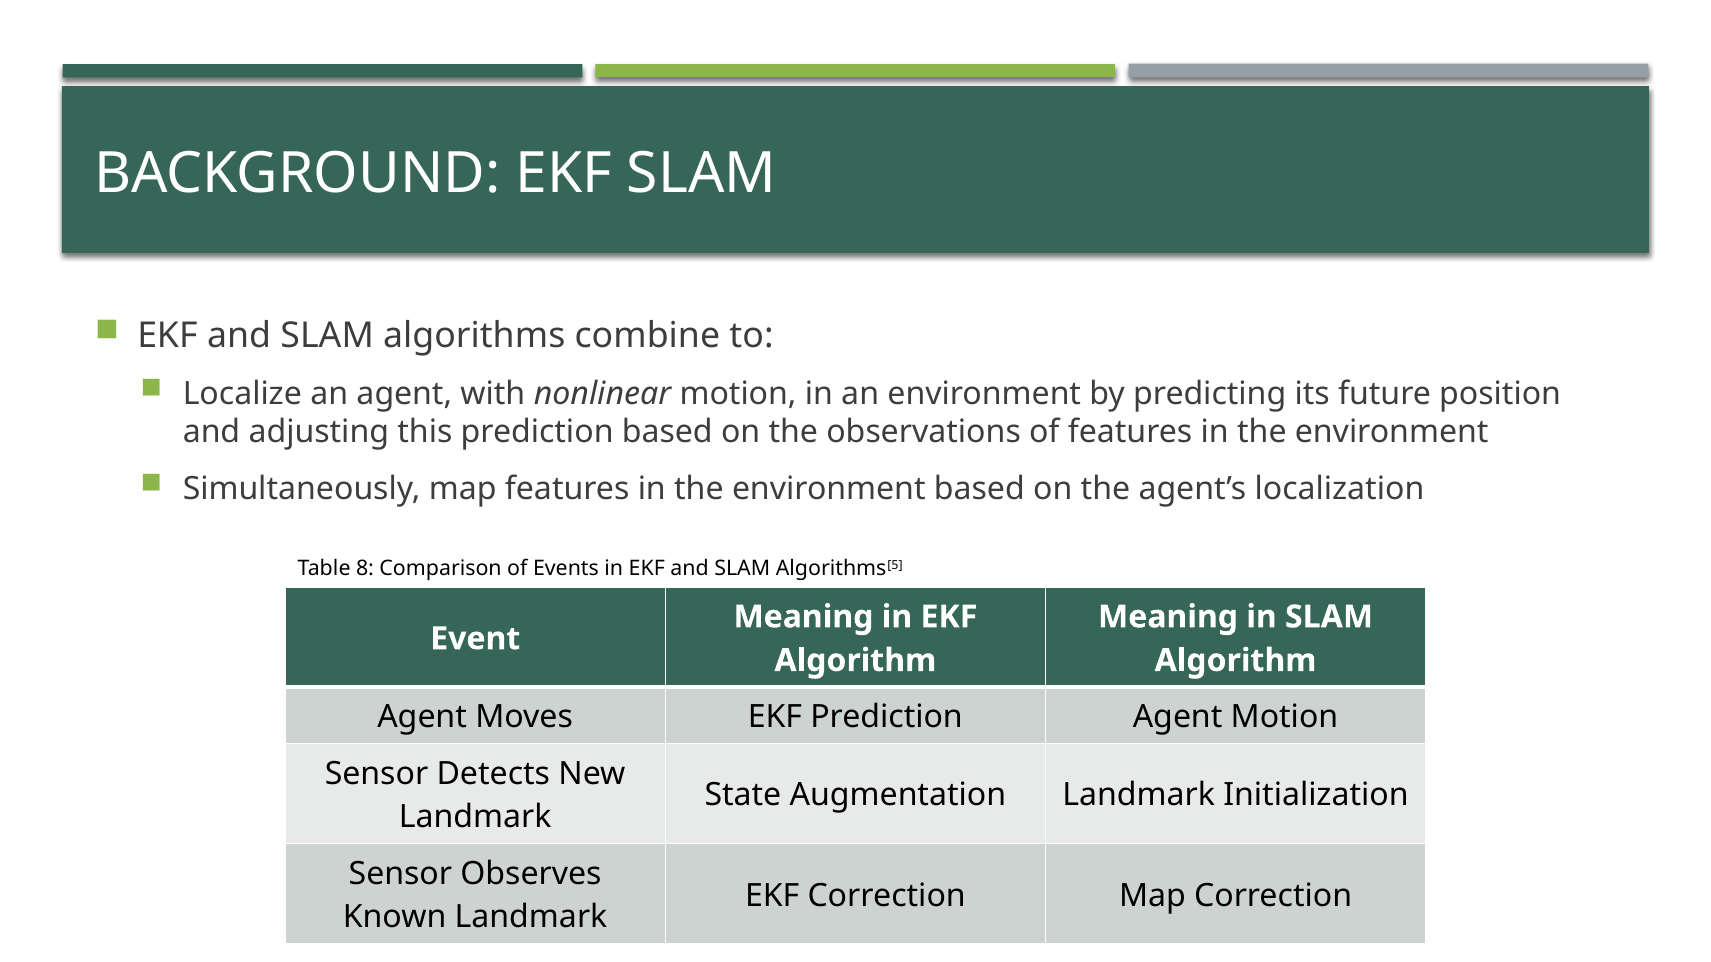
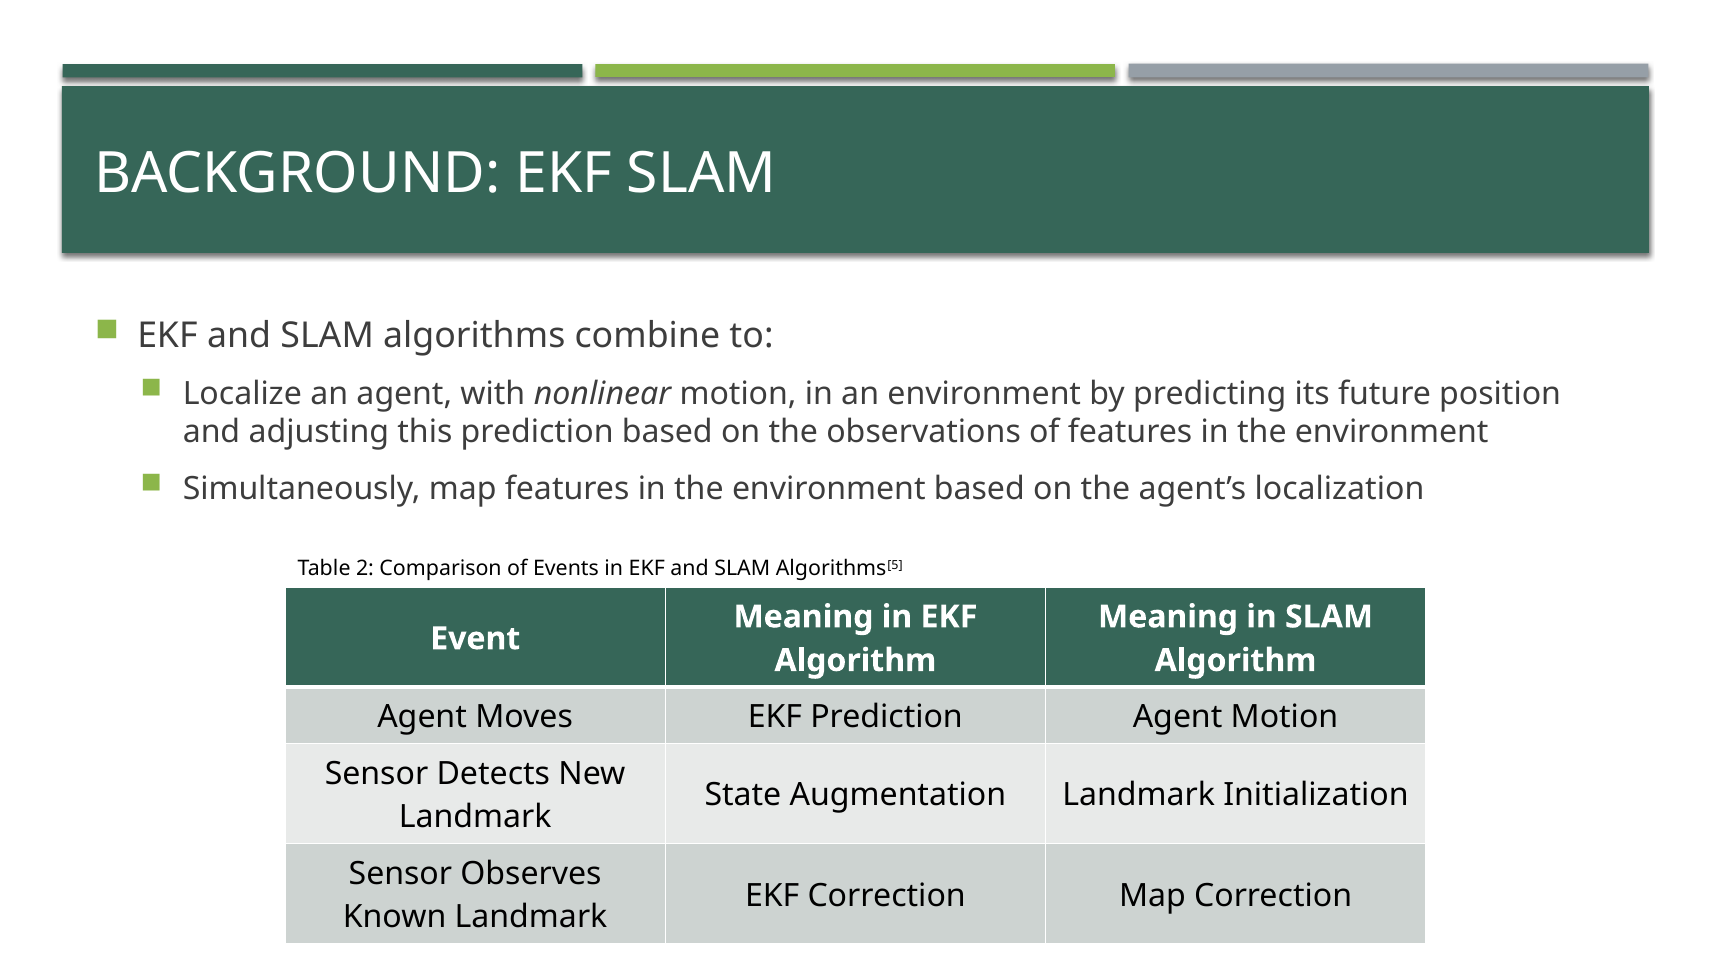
8: 8 -> 2 (365, 569)
